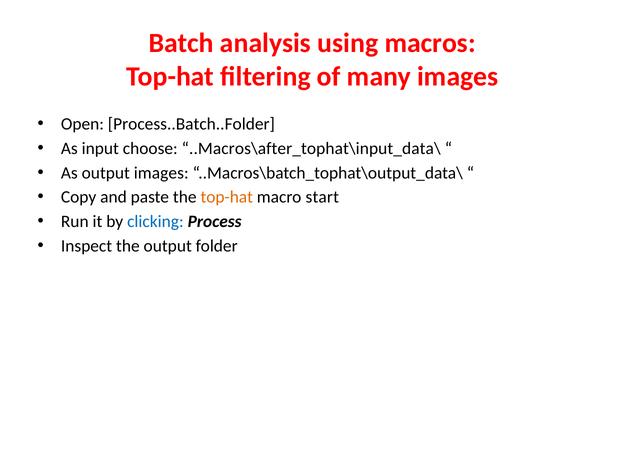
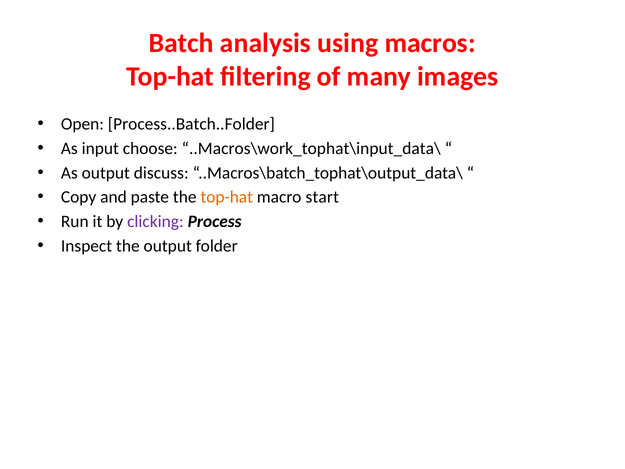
..Macros\after_tophat\input_data\: ..Macros\after_tophat\input_data\ -> ..Macros\work_tophat\input_data\ (311, 148)
output images: images -> discuss (161, 173)
clicking colour: blue -> purple (155, 221)
